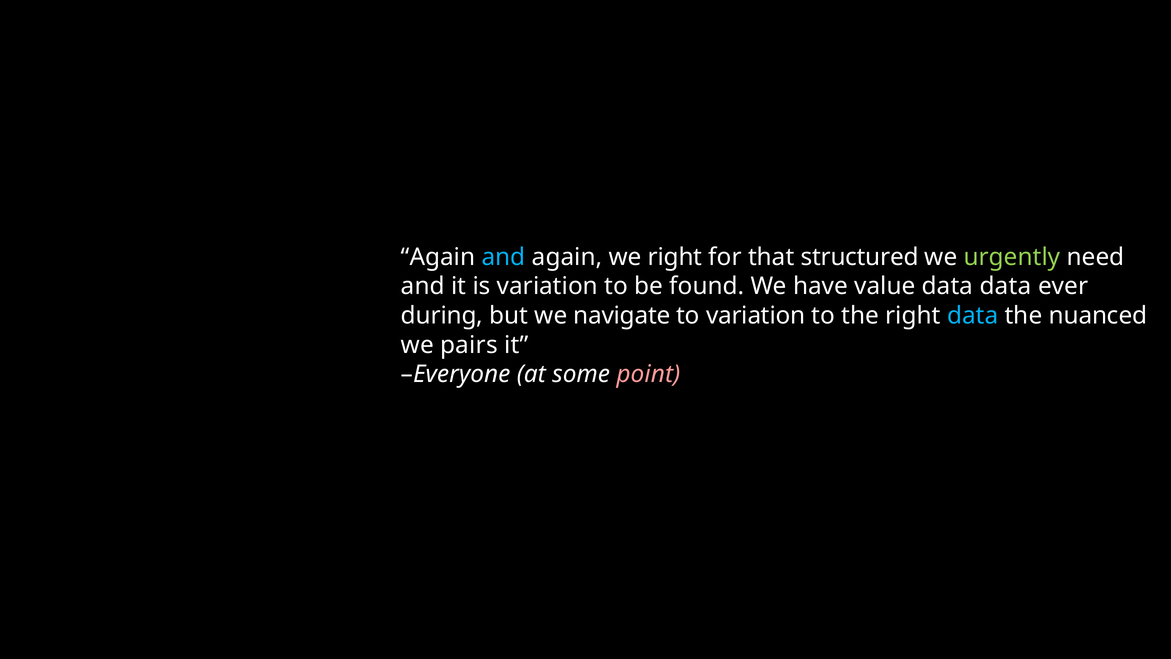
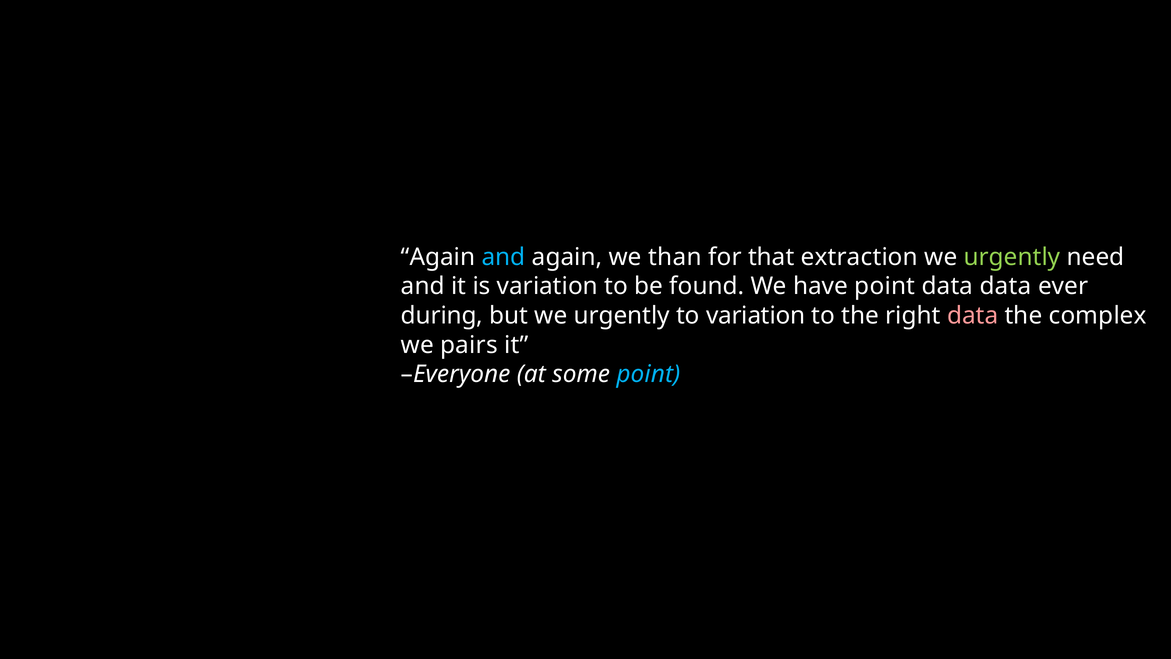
we right: right -> than (675, 257)
structured: structured -> extraction (859, 257)
have value: value -> point (885, 286)
but we navigate: navigate -> urgently (622, 316)
data colour: light blue -> pink (973, 316)
nuanced: nuanced -> complex (1098, 316)
point colour: pink -> light blue (648, 374)
